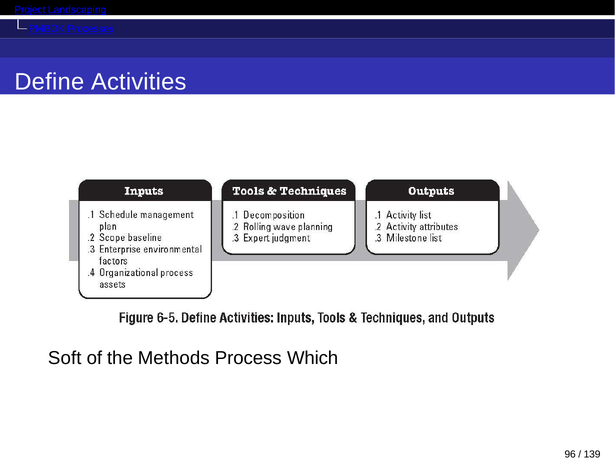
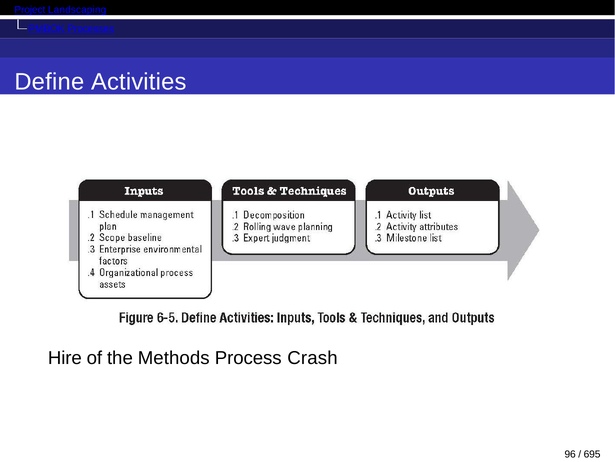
Soft: Soft -> Hire (65, 358)
Which: Which -> Crash (312, 358)
139: 139 -> 695 (592, 454)
